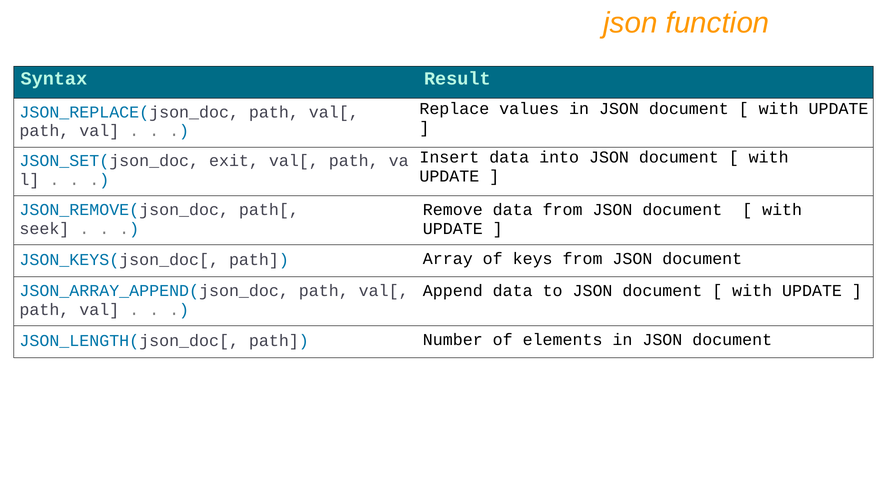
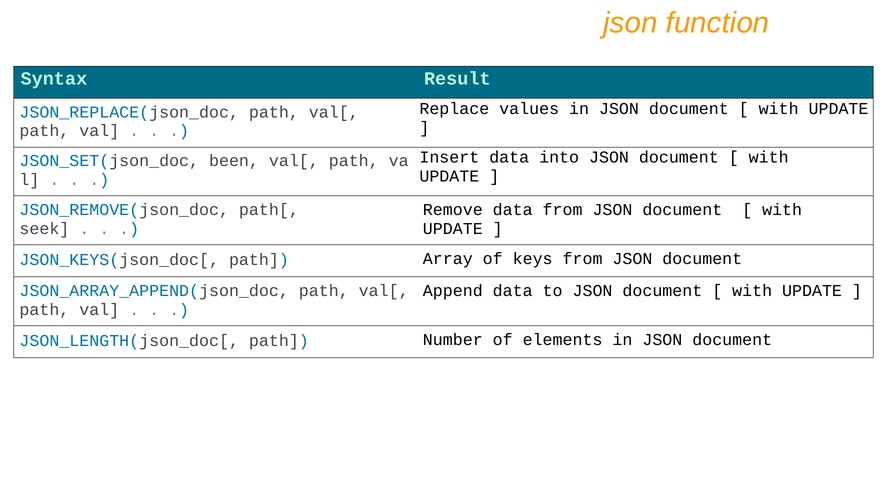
exit: exit -> been (234, 161)
